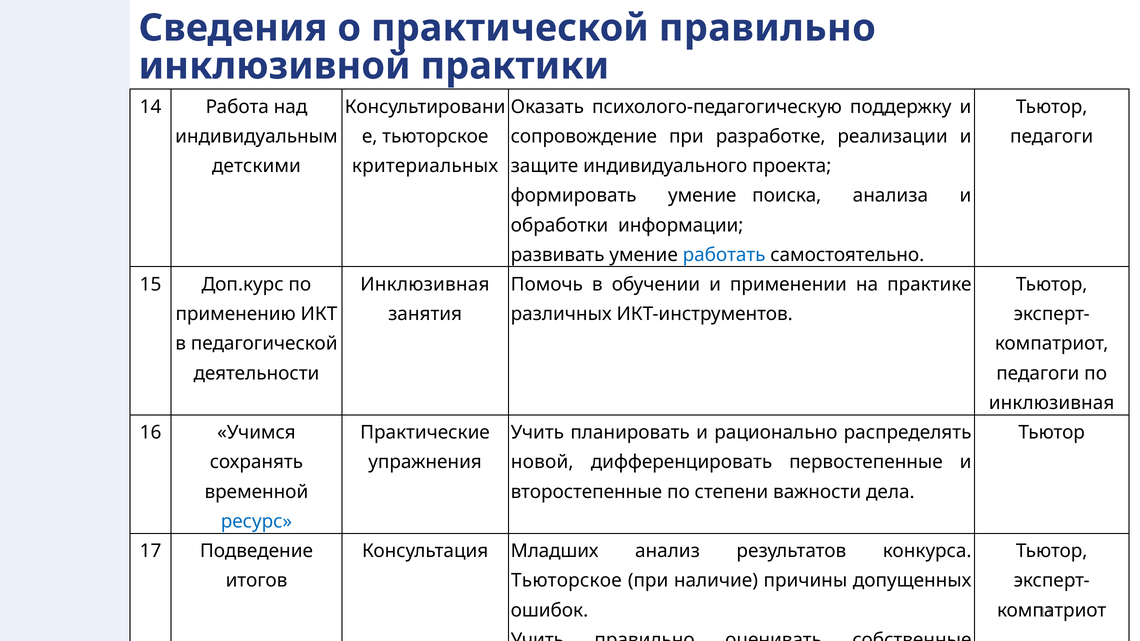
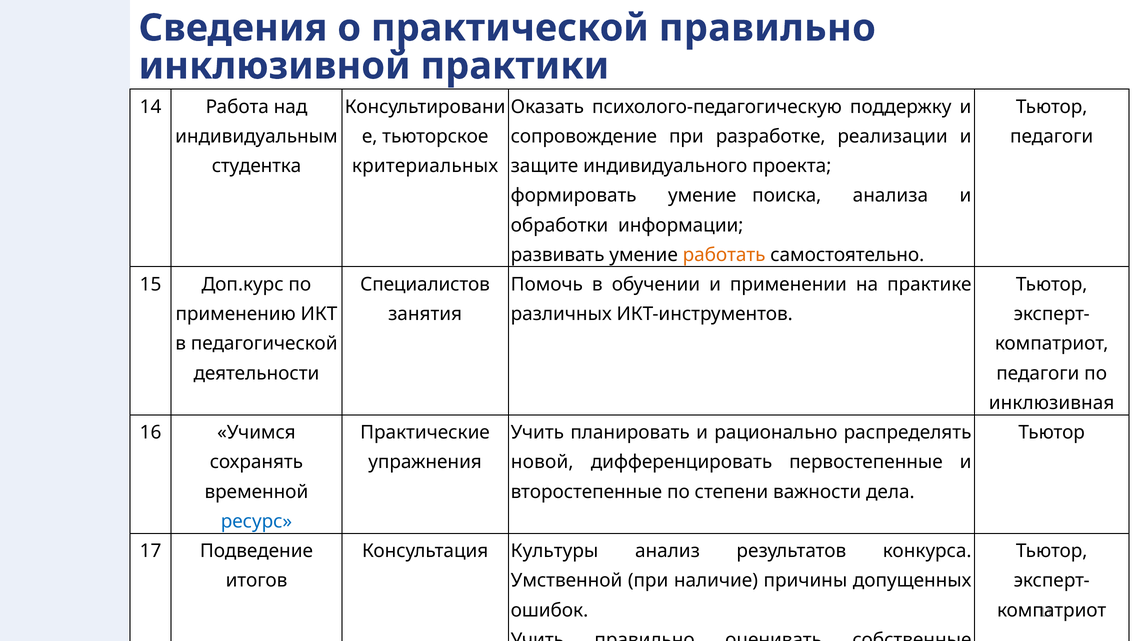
детскими: детскими -> студентка (257, 166)
работать colour: blue -> orange (724, 255)
Инклюзивная: Инклюзивная -> Специалистов (425, 285)
Младших: Младших -> Культуры (555, 551)
Тьюторское: Тьюторское -> Умственной (567, 581)
